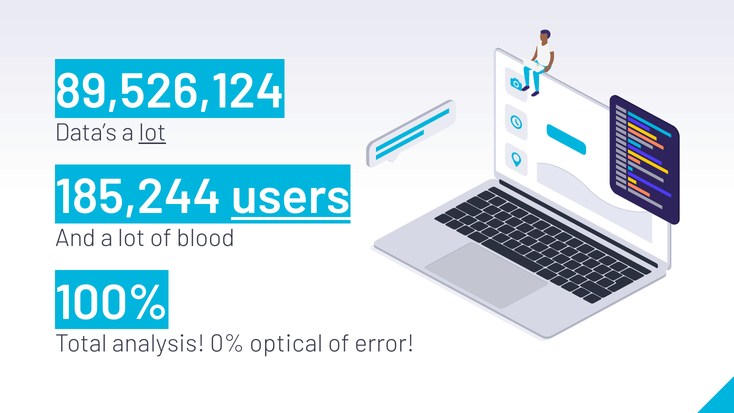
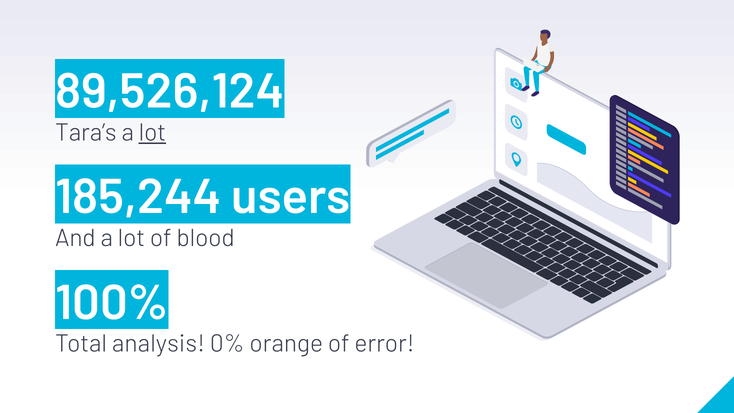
Data’s: Data’s -> Tara’s (86, 133)
users underline: present -> none (291, 197)
optical: optical -> orange (286, 344)
